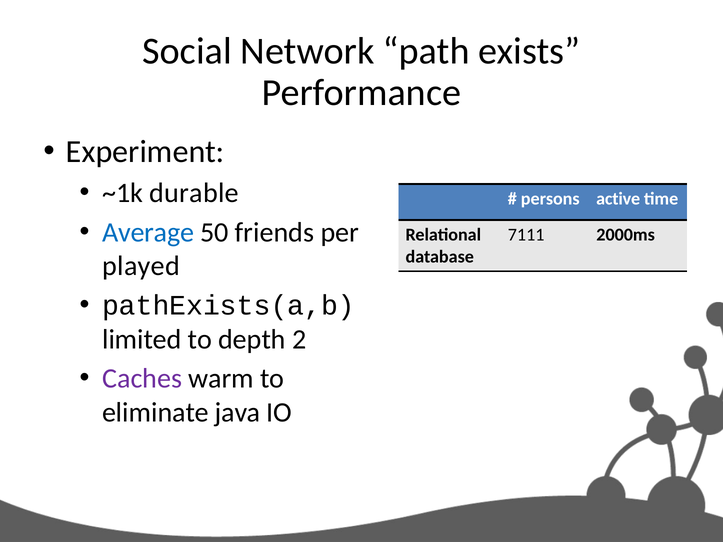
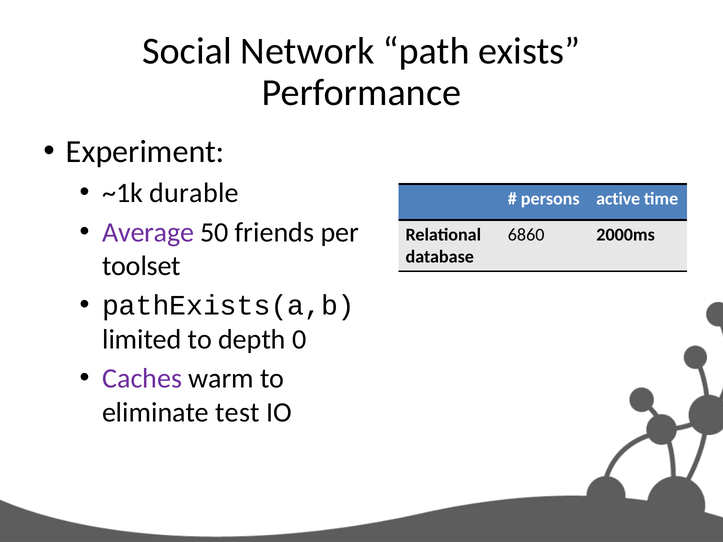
Average colour: blue -> purple (148, 233)
7111: 7111 -> 6860 (526, 235)
played: played -> toolset (141, 266)
2: 2 -> 0 (299, 339)
java: java -> test (237, 413)
